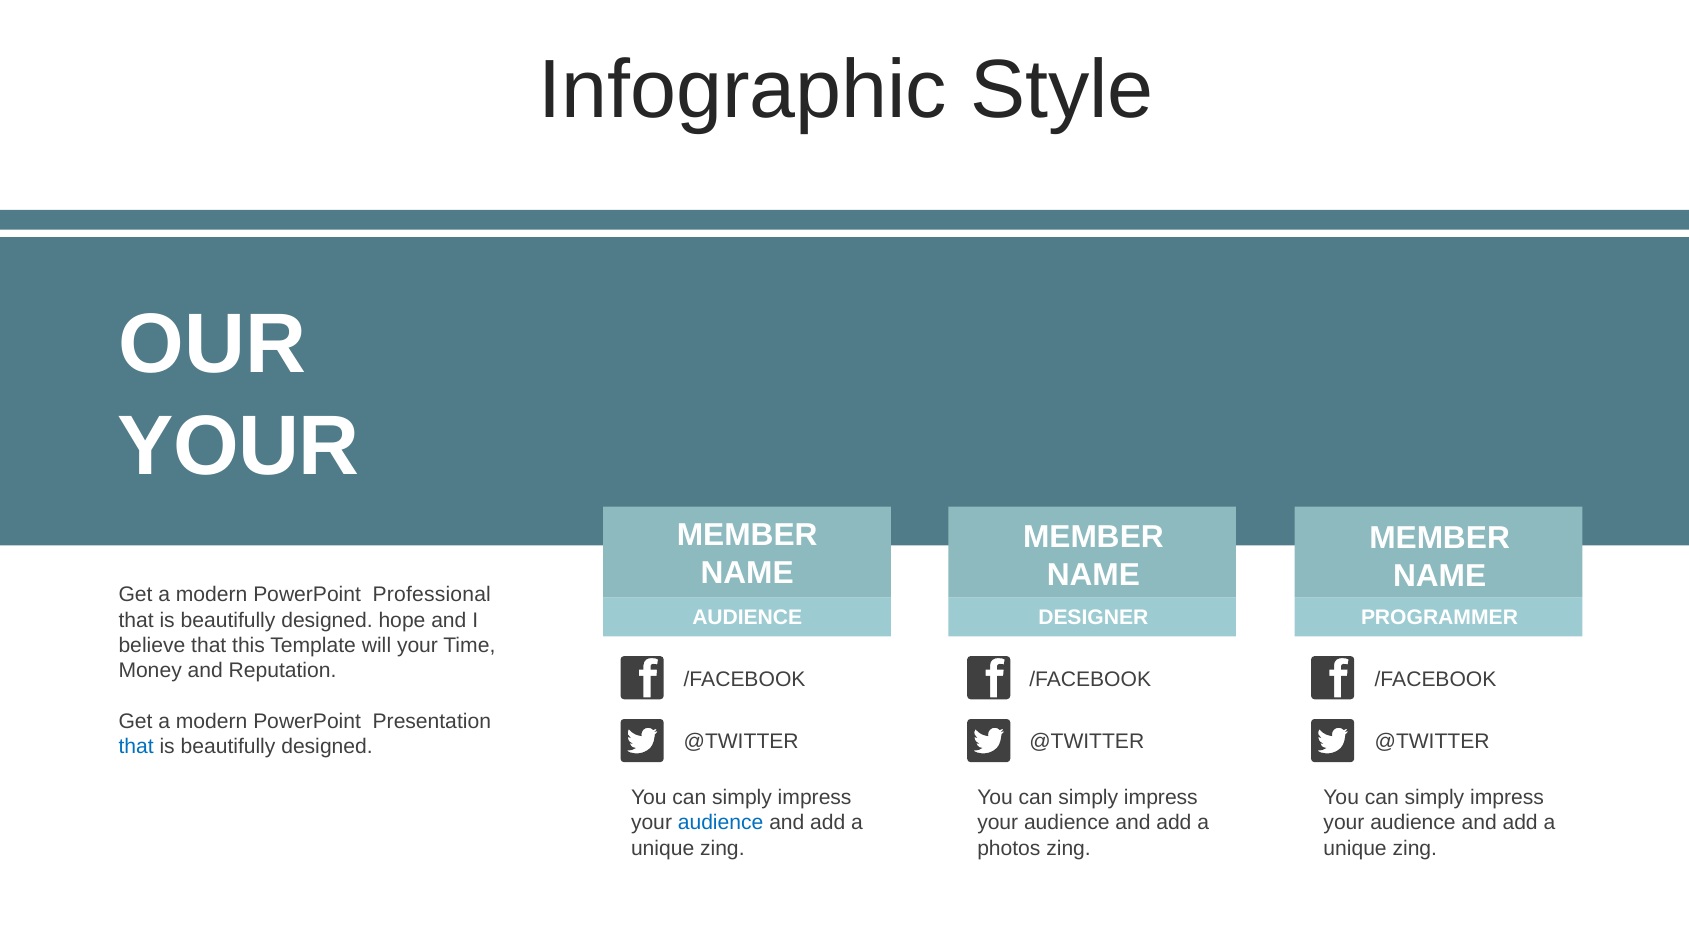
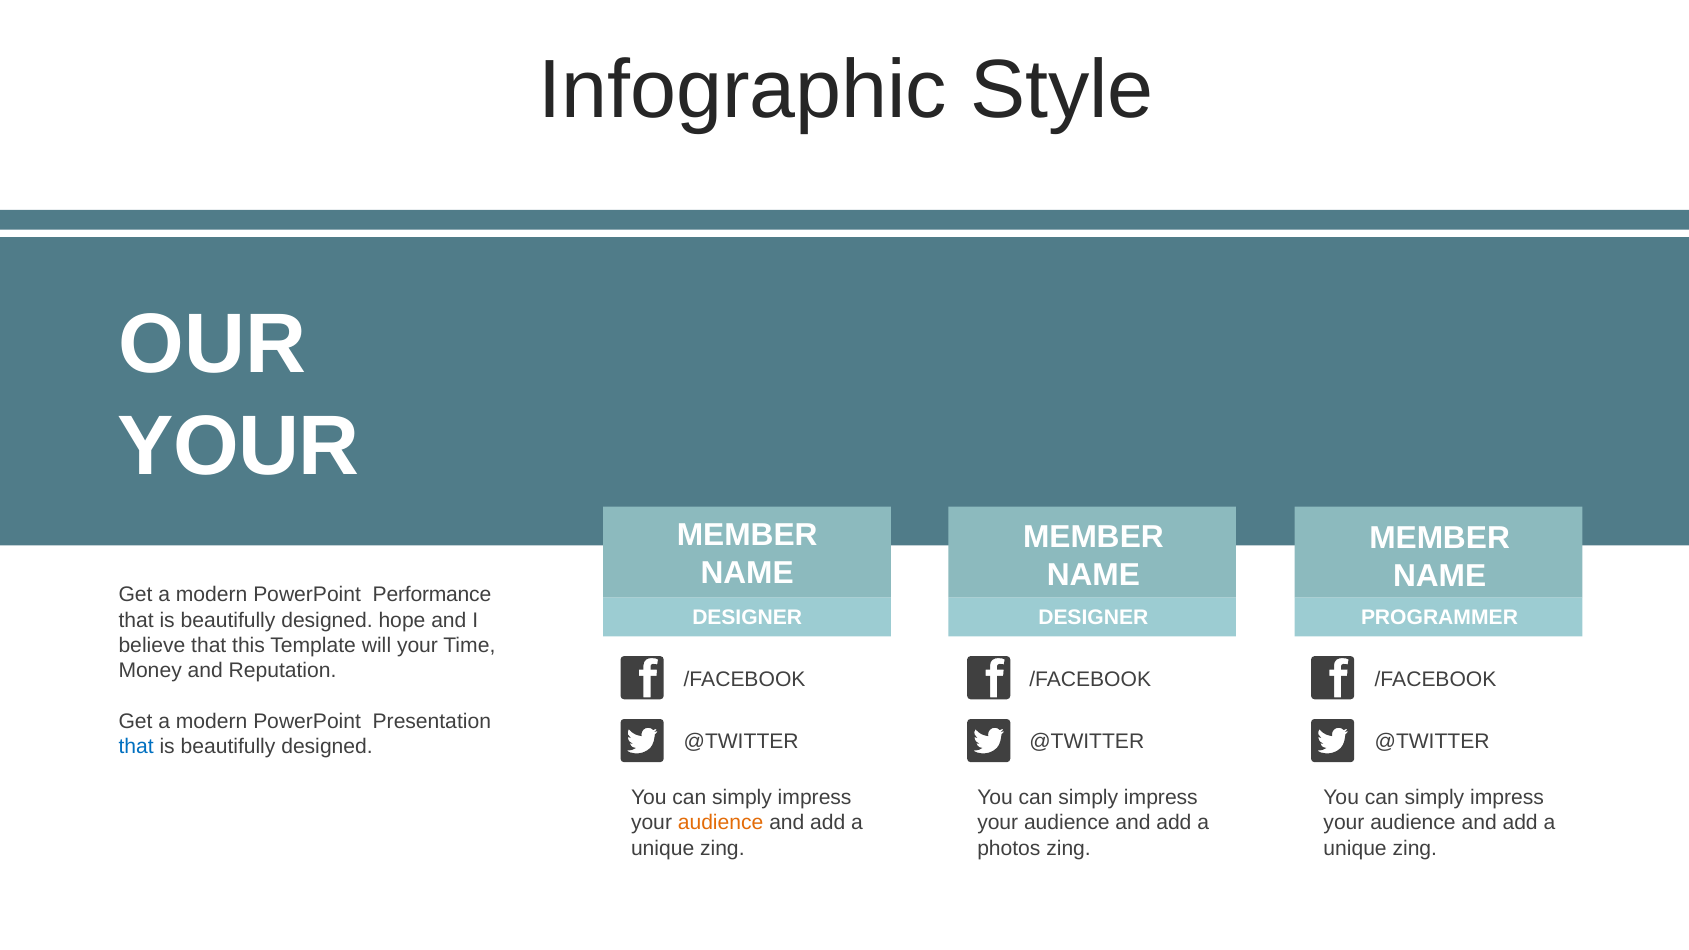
Professional: Professional -> Performance (432, 595)
AUDIENCE: AUDIENCE -> DESIGNER (747, 618)
audience colour: blue -> orange (721, 823)
